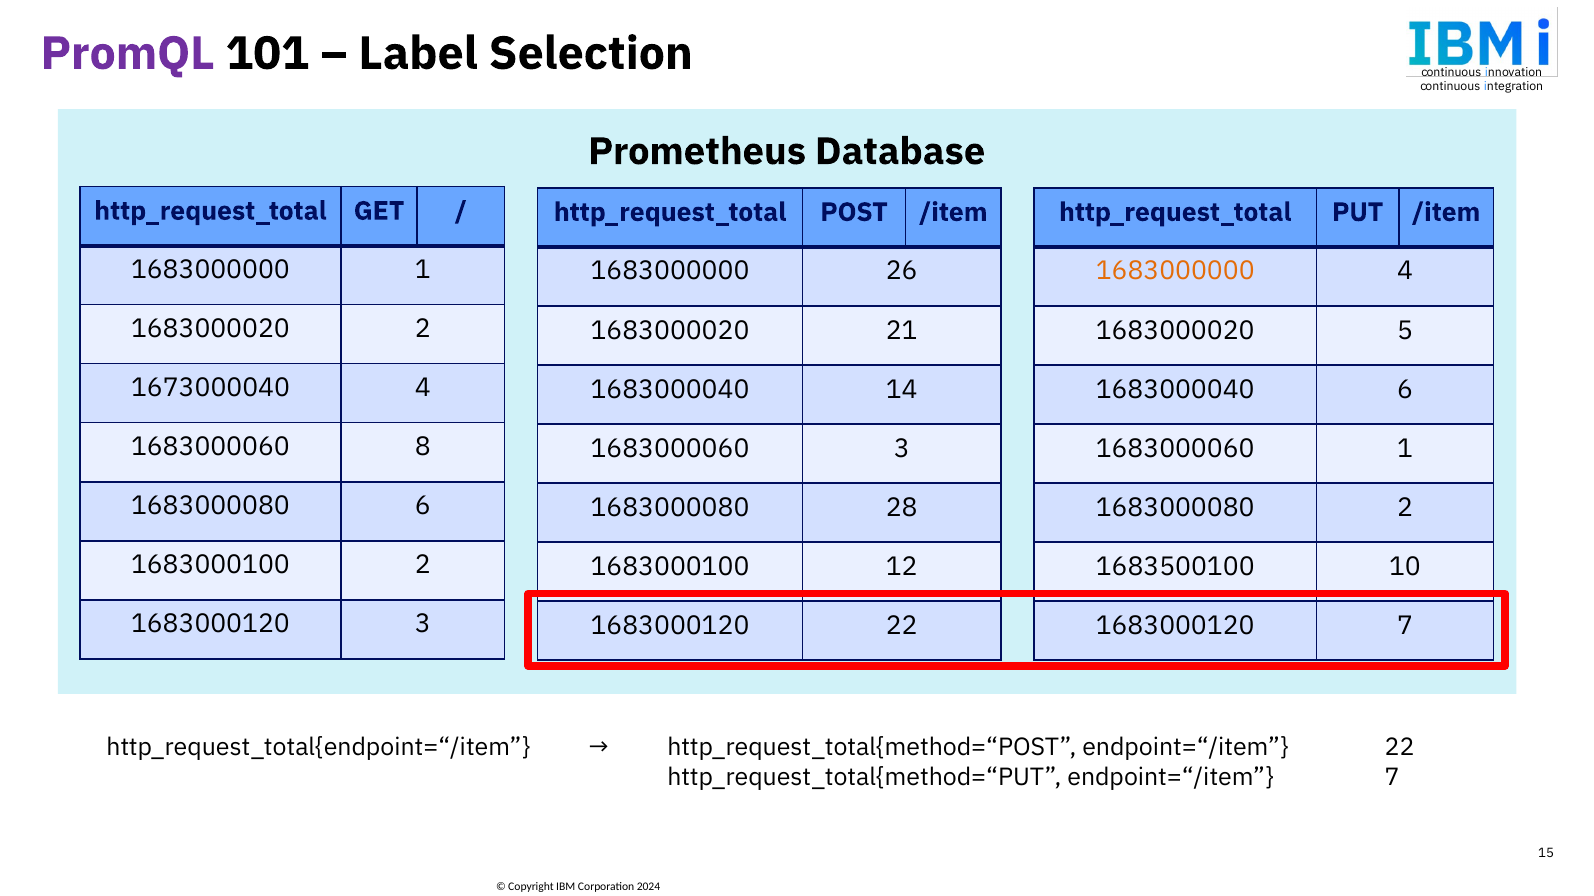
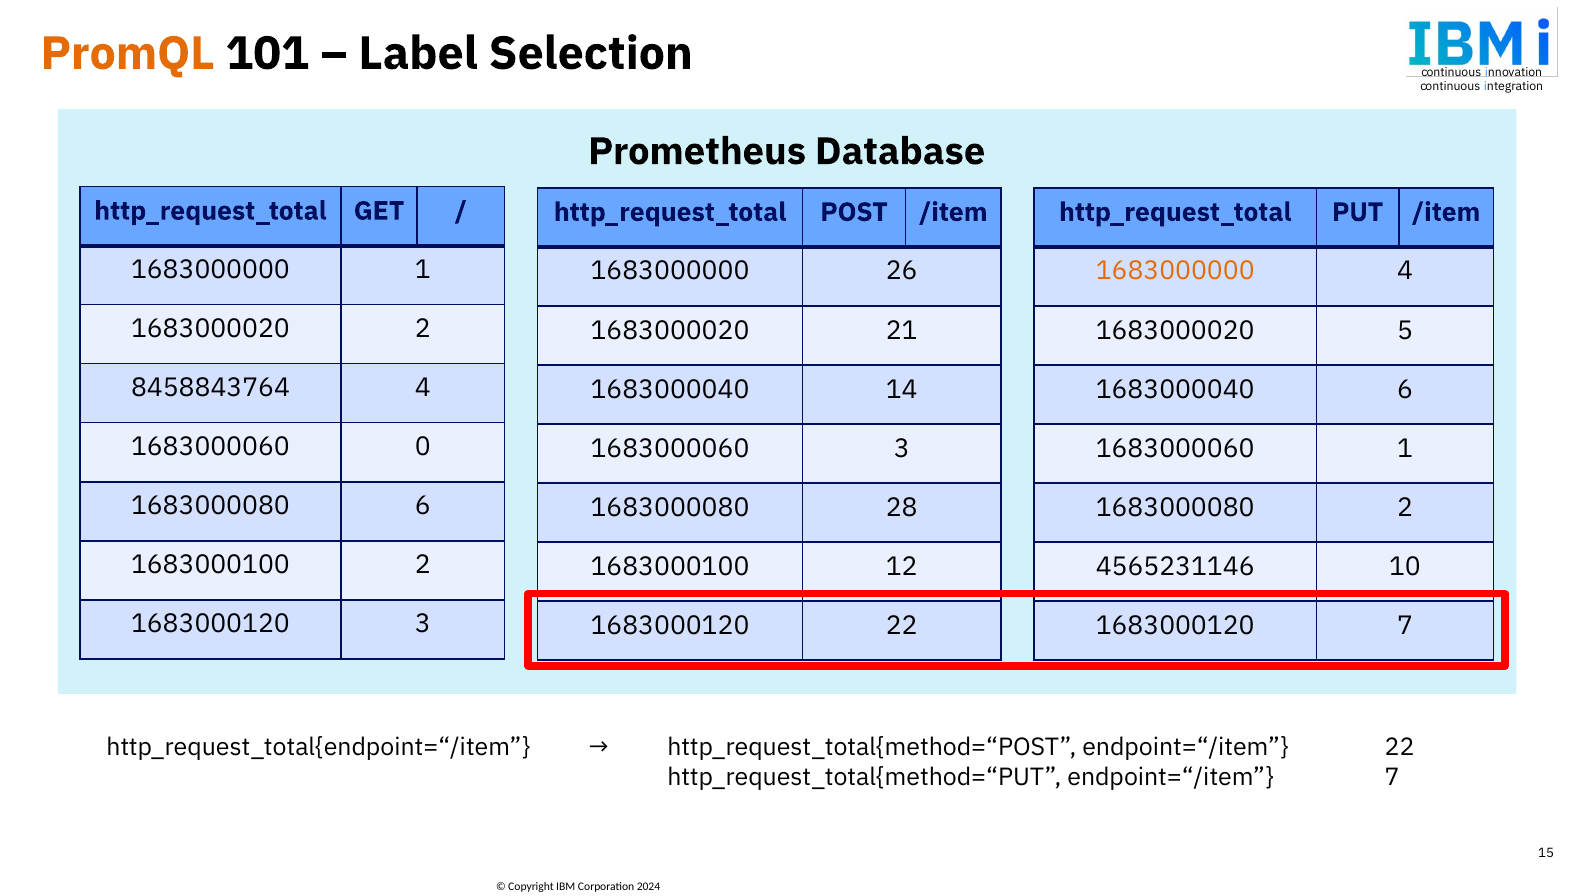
PromQL colour: purple -> orange (128, 54)
1673000040: 1673000040 -> 8458843764 (211, 388)
8: 8 -> 0 (423, 447)
1683500100: 1683500100 -> 4565231146 (1175, 567)
